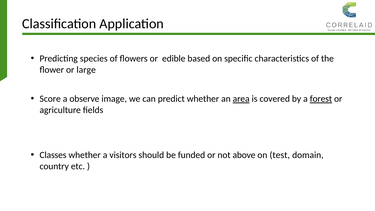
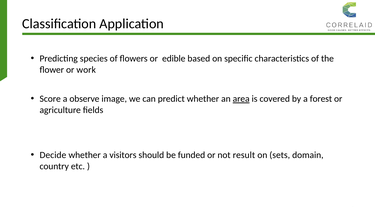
large: large -> work (86, 70)
forest underline: present -> none (321, 99)
Classes: Classes -> Decide (53, 155)
above: above -> result (244, 155)
test: test -> sets (280, 155)
